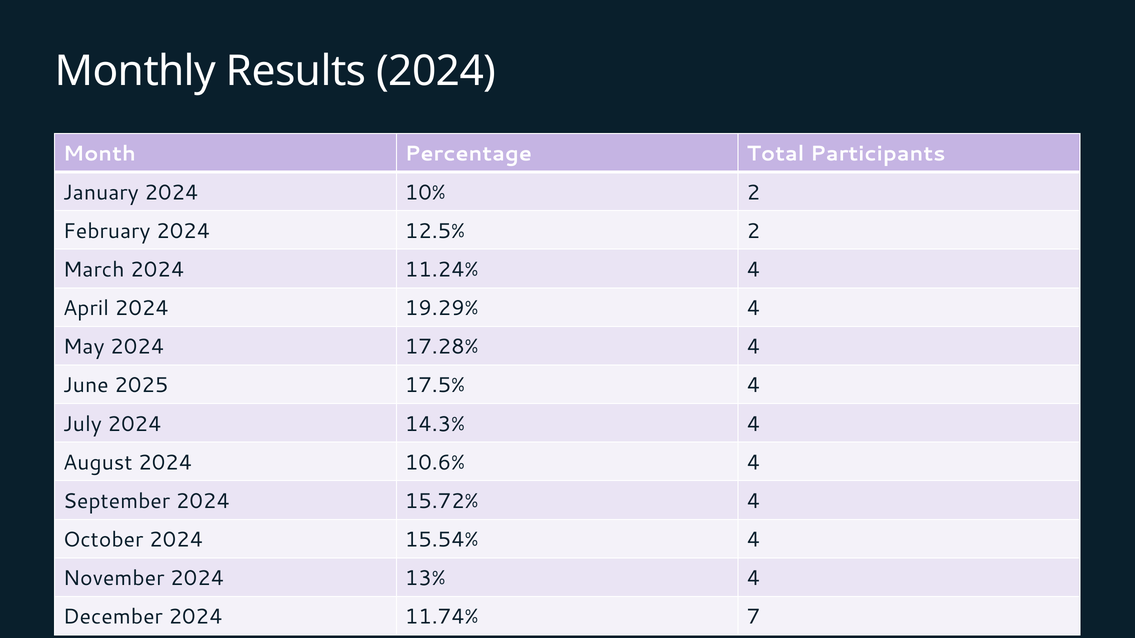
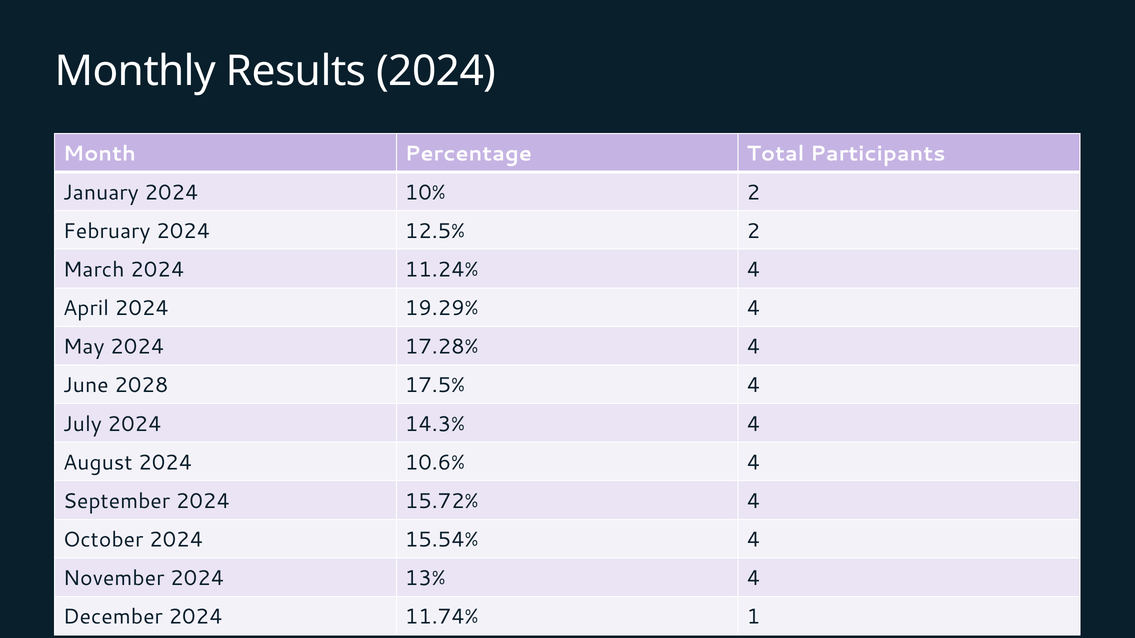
2025: 2025 -> 2028 (141, 386)
7: 7 -> 1 (753, 617)
